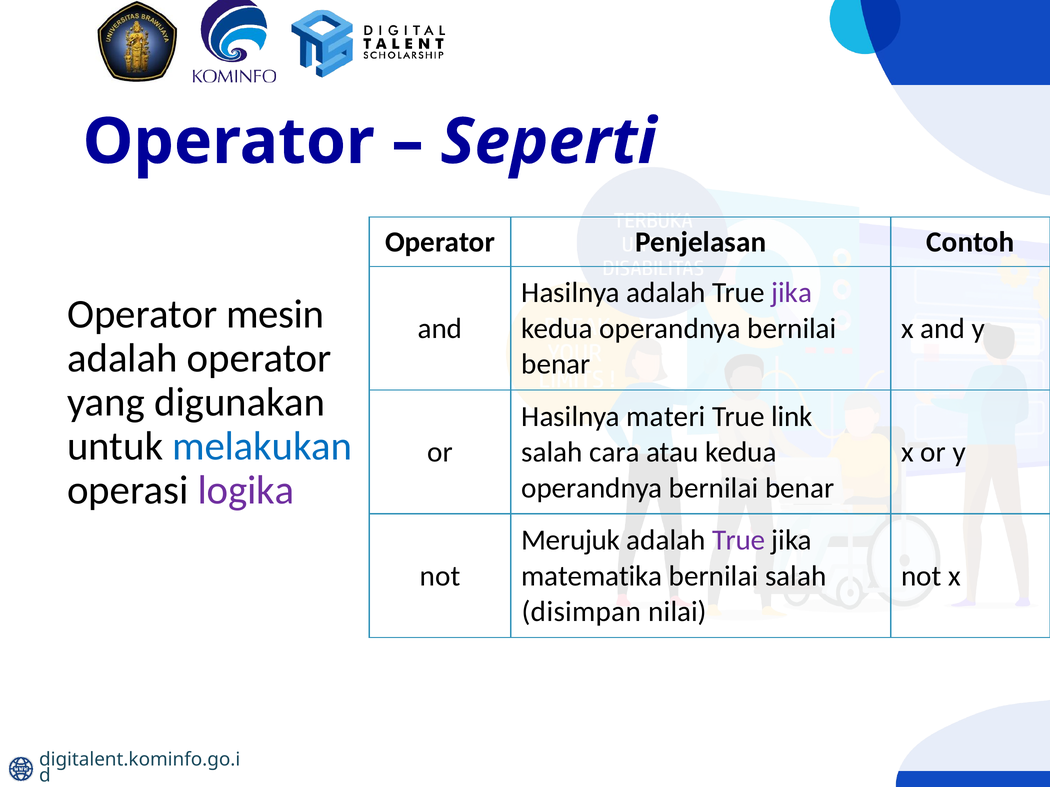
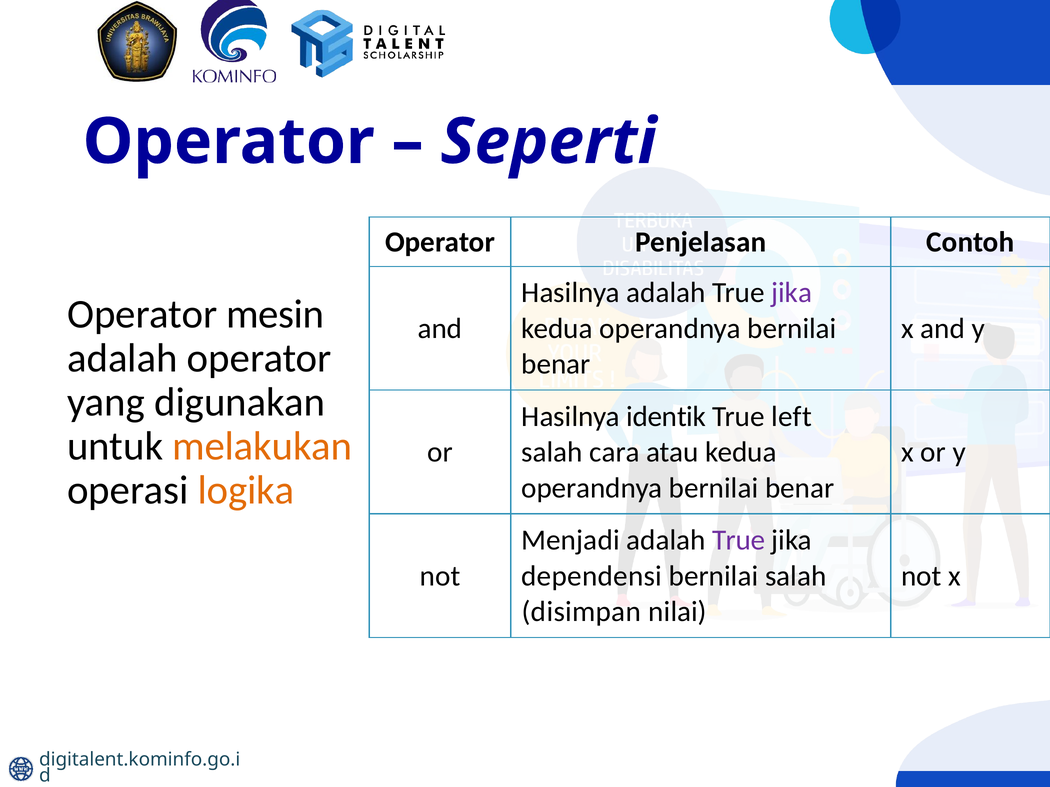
materi: materi -> identik (666, 417)
link: link -> left (792, 417)
melakukan colour: blue -> orange (262, 447)
logika colour: purple -> orange (246, 491)
Merujuk: Merujuk -> Menjadi (571, 541)
matematika: matematika -> dependensi (592, 576)
